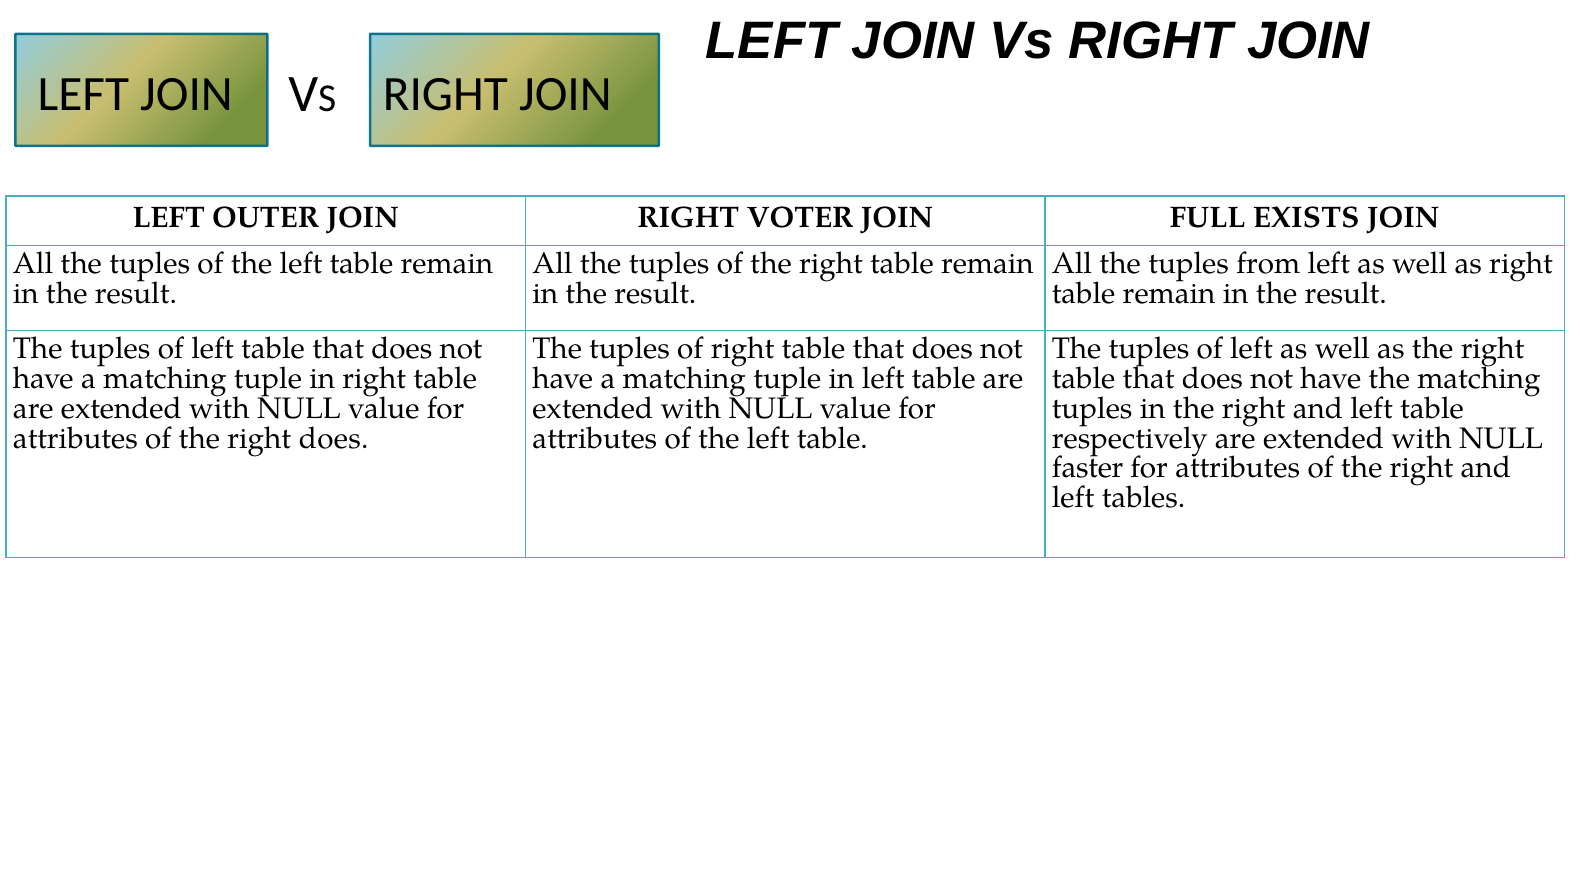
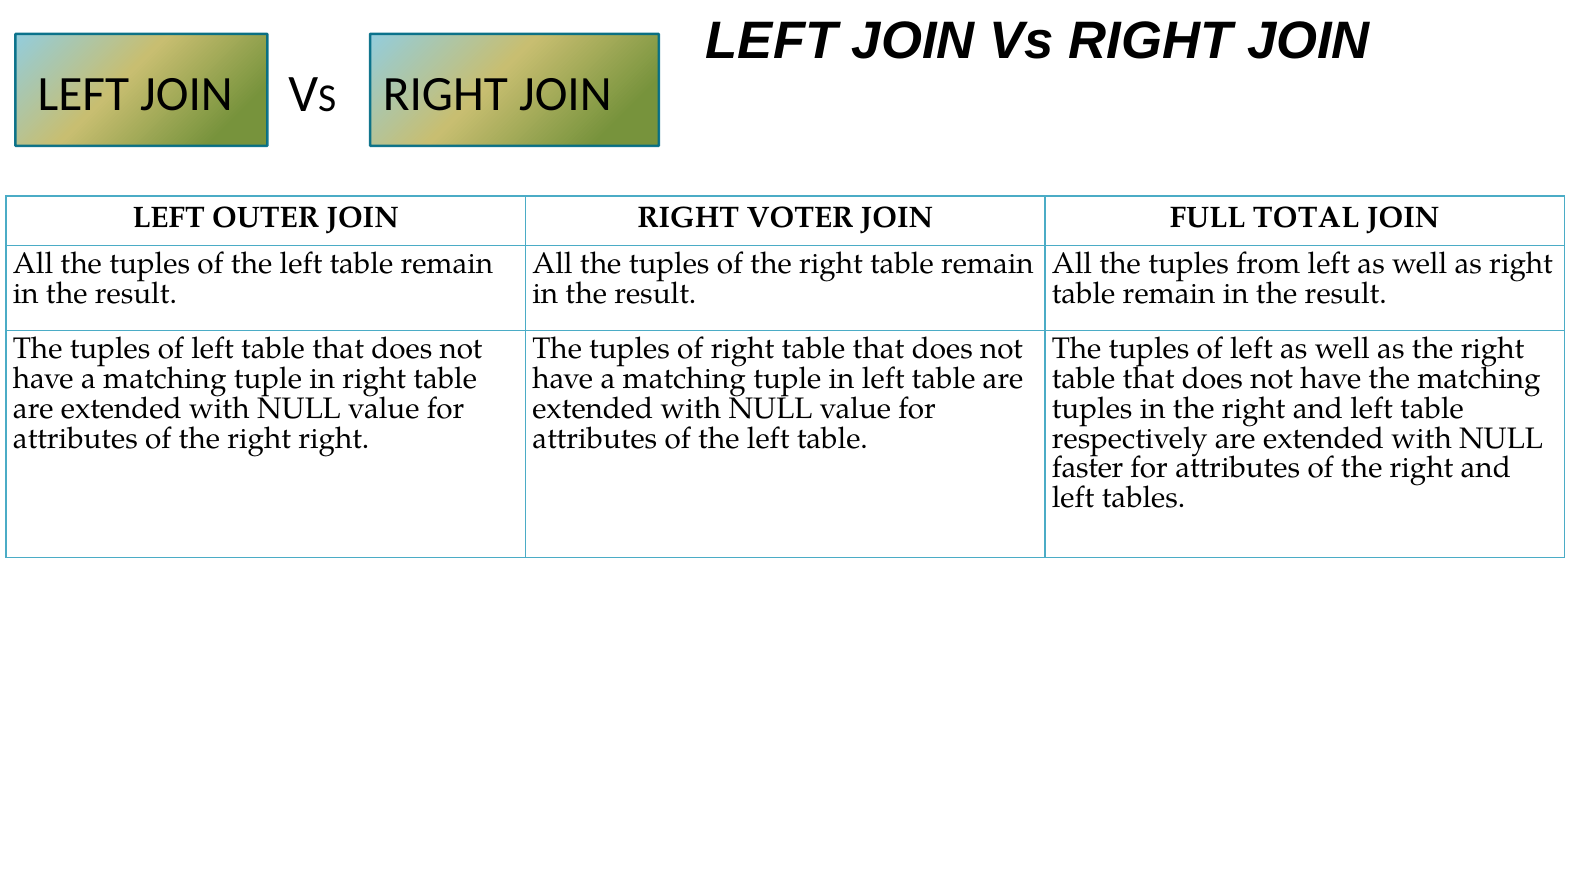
EXISTS: EXISTS -> TOTAL (1306, 218)
right does: does -> right (334, 438)
